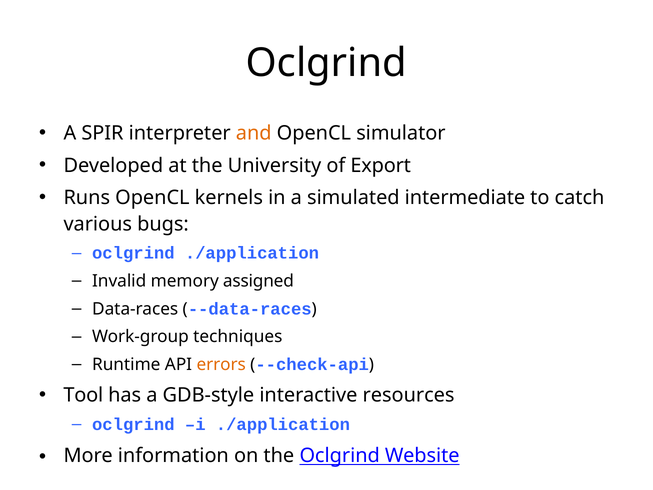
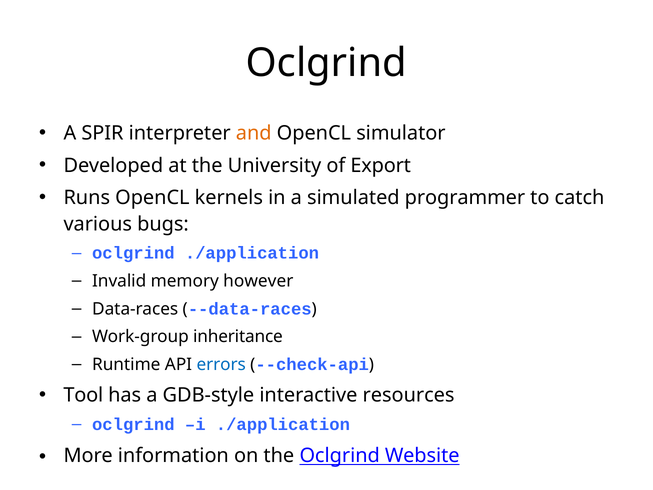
intermediate: intermediate -> programmer (465, 198)
assigned: assigned -> however (258, 281)
techniques: techniques -> inheritance (238, 337)
errors colour: orange -> blue (221, 364)
